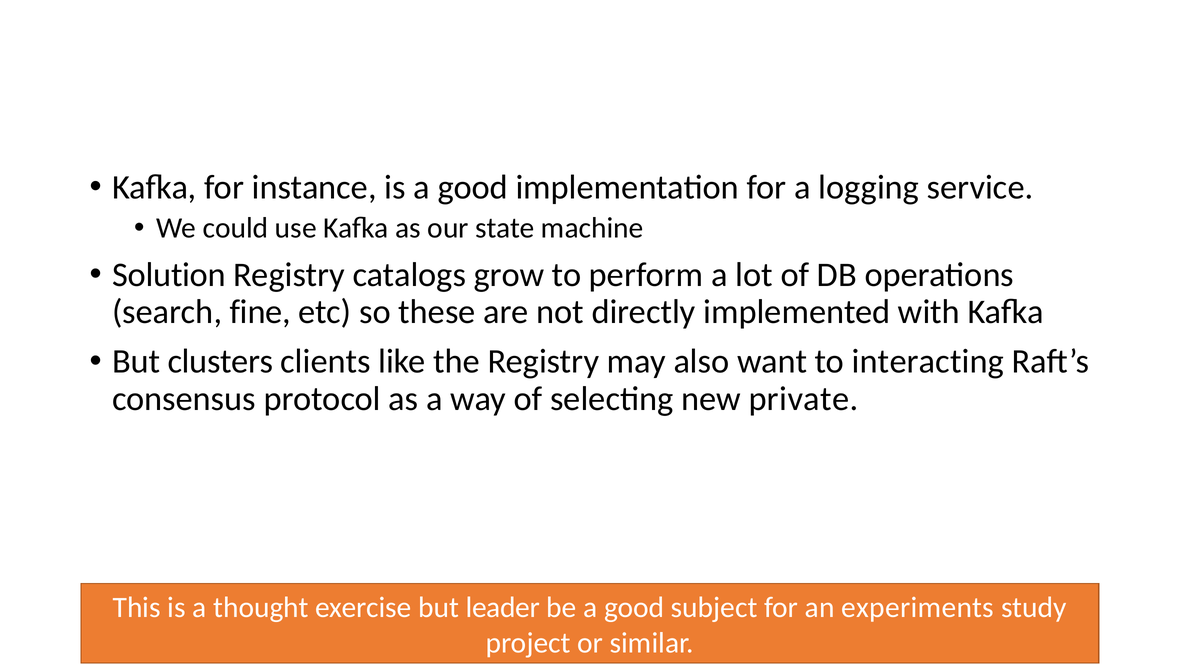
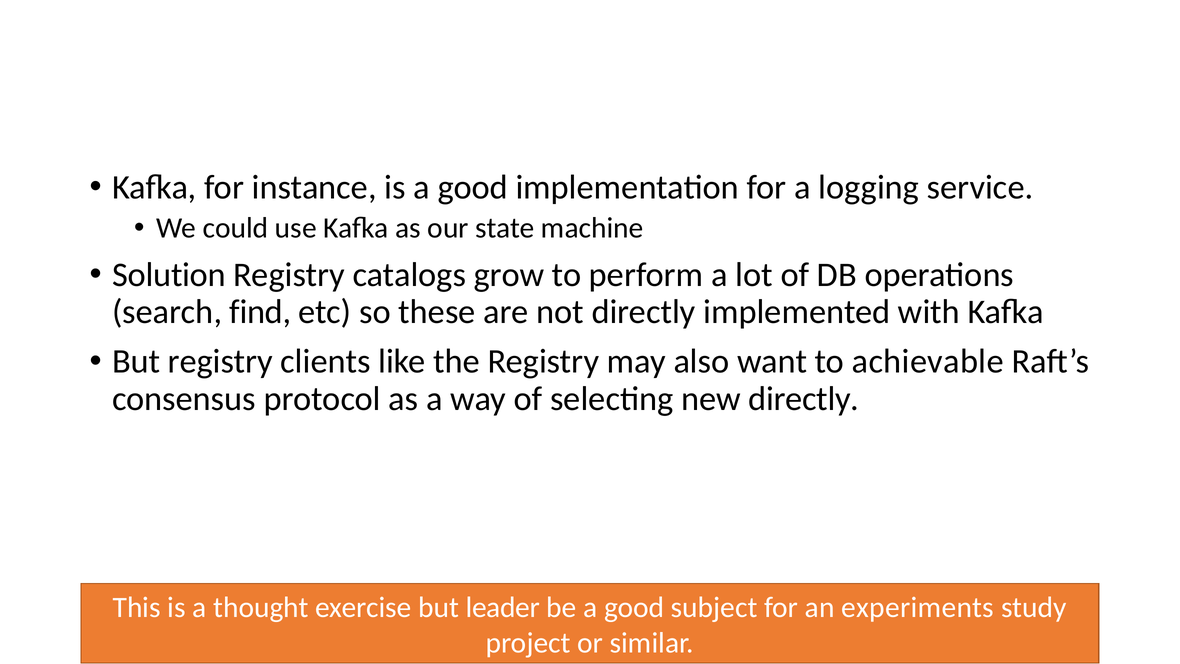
fine: fine -> find (260, 312)
But clusters: clusters -> registry (220, 361)
interacting: interacting -> achievable (928, 361)
new private: private -> directly (804, 399)
